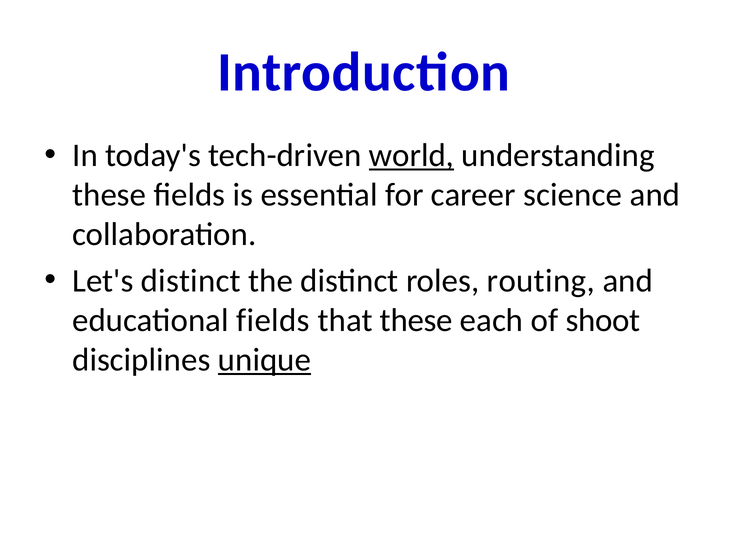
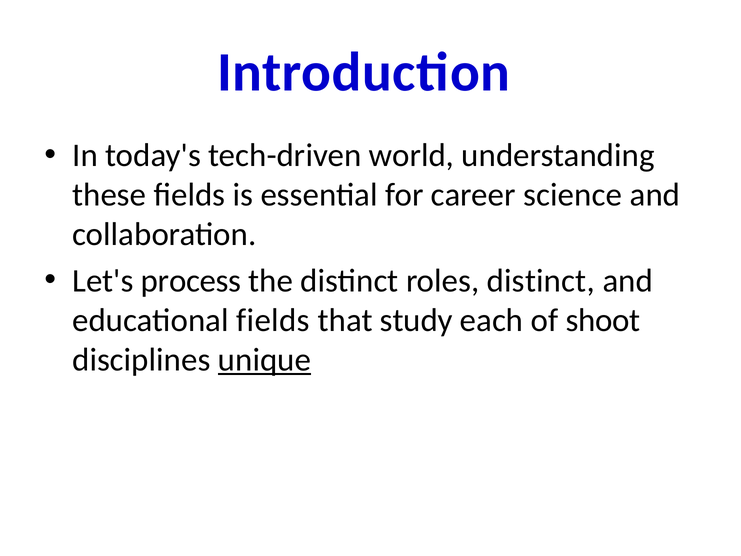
world underline: present -> none (411, 155)
Let's distinct: distinct -> process (191, 281)
roles routing: routing -> distinct (541, 281)
that these: these -> study (416, 320)
